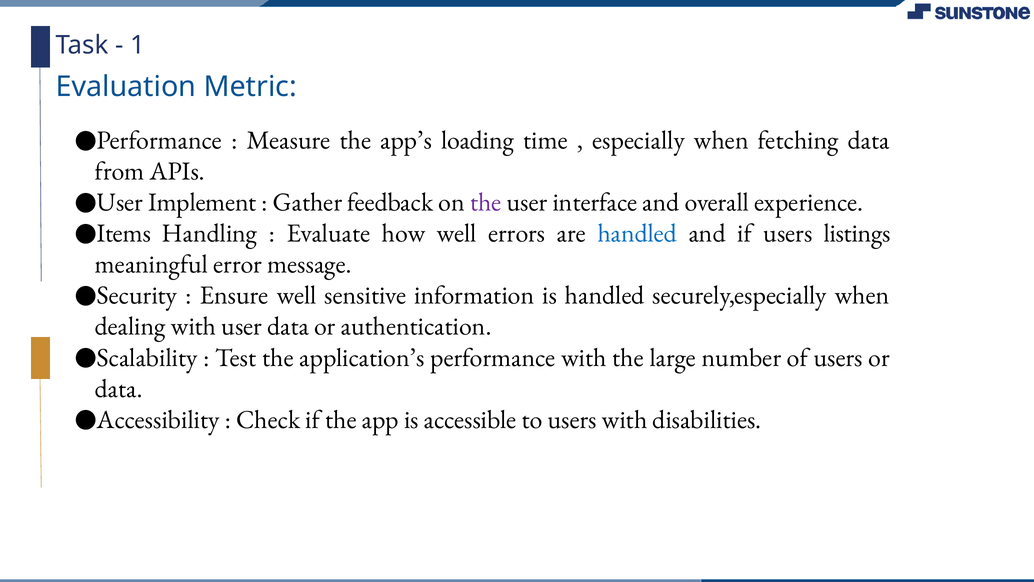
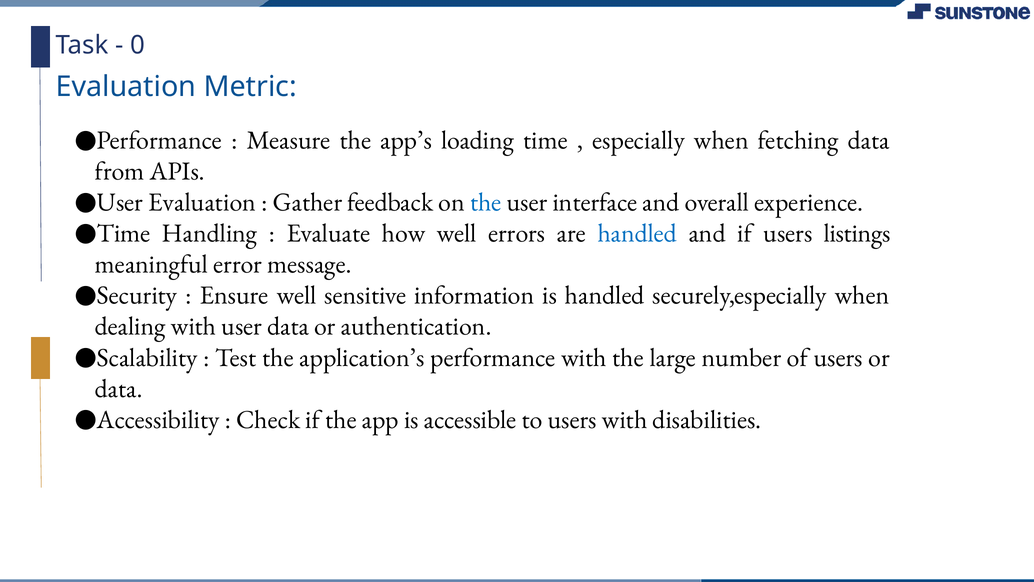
1: 1 -> 0 (138, 45)
User Implement: Implement -> Evaluation (202, 202)
the colour: purple -> blue (486, 202)
Items: Items -> Time (124, 233)
